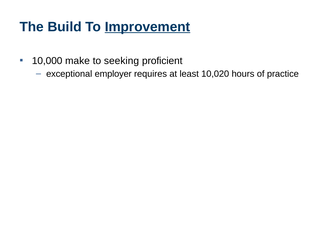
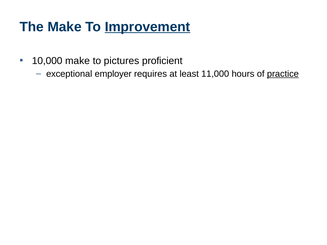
The Build: Build -> Make (65, 27)
seeking: seeking -> pictures (122, 61)
10,020: 10,020 -> 11,000 (215, 74)
practice underline: none -> present (283, 74)
